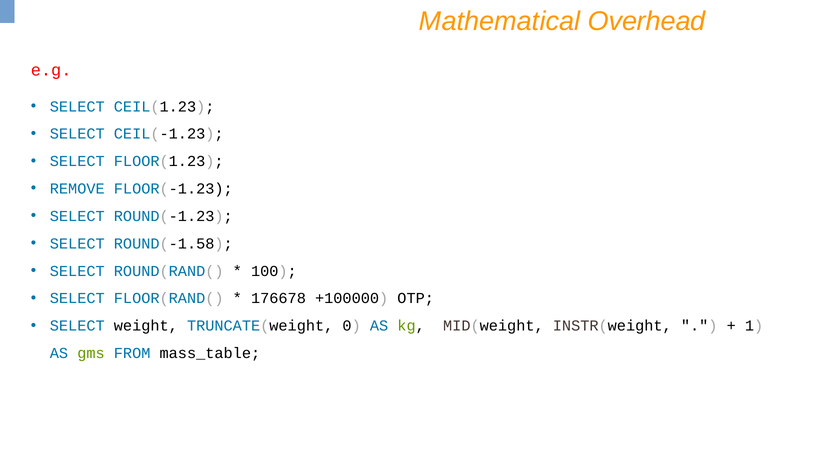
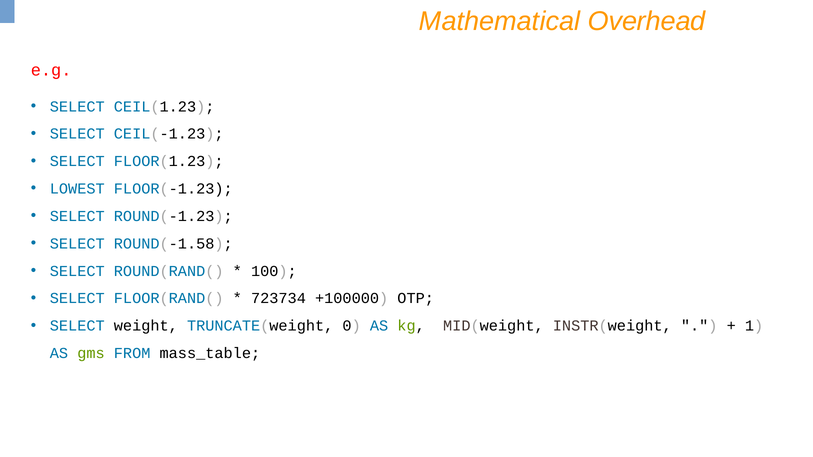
REMOVE: REMOVE -> LOWEST (77, 189)
176678: 176678 -> 723734 (278, 299)
